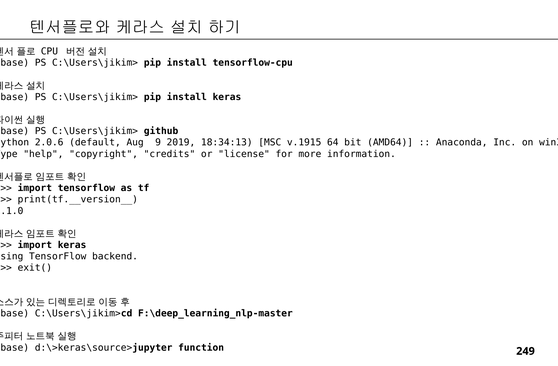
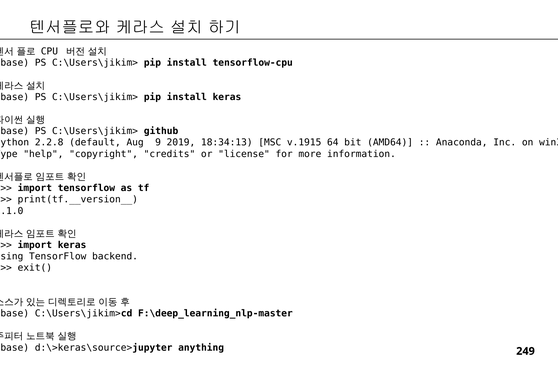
2.0.6: 2.0.6 -> 2.2.8 (49, 143)
function: function -> anything (201, 348)
